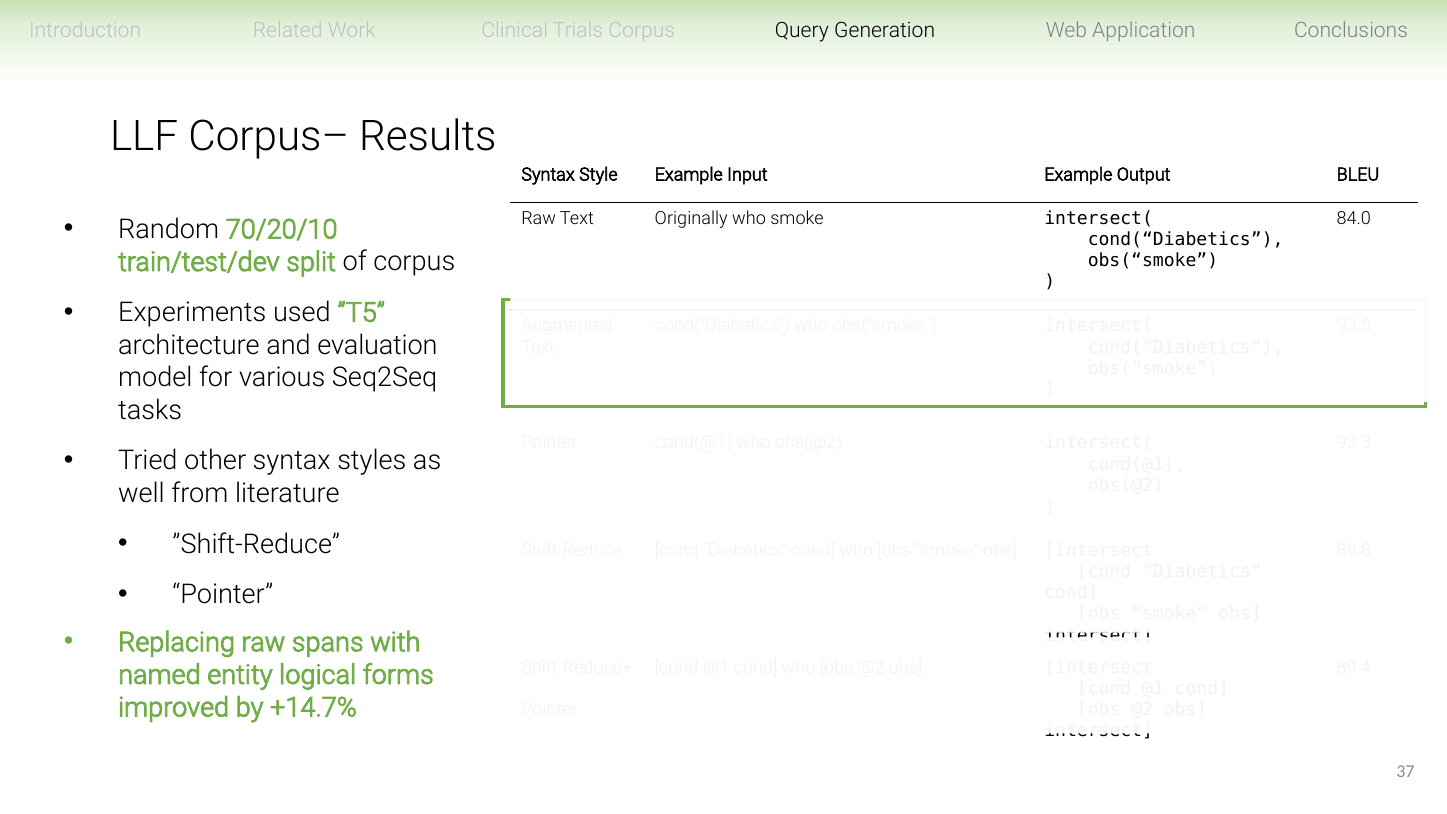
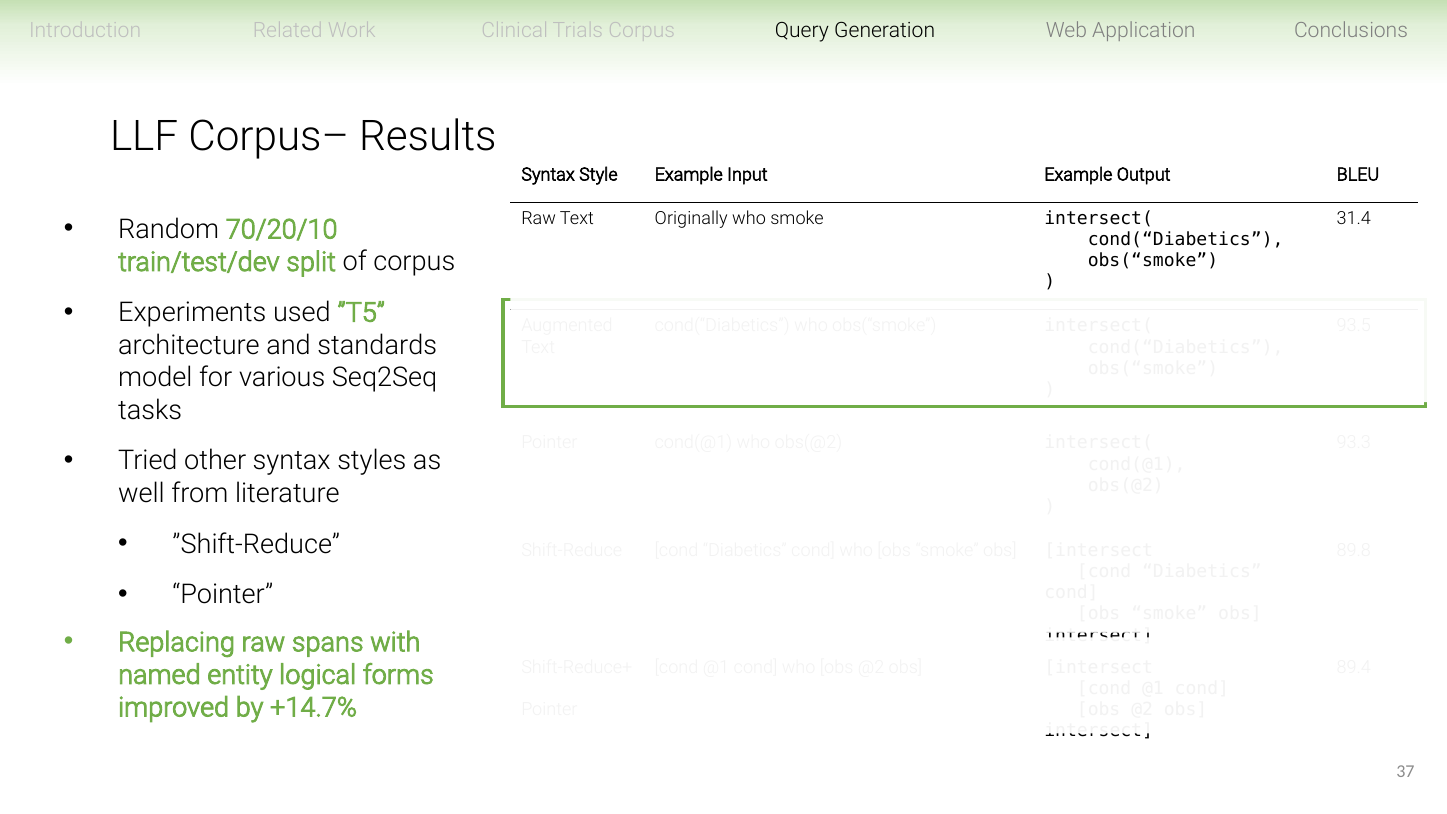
84.0: 84.0 -> 31.4 (1354, 218)
evaluation: evaluation -> standards (377, 345)
